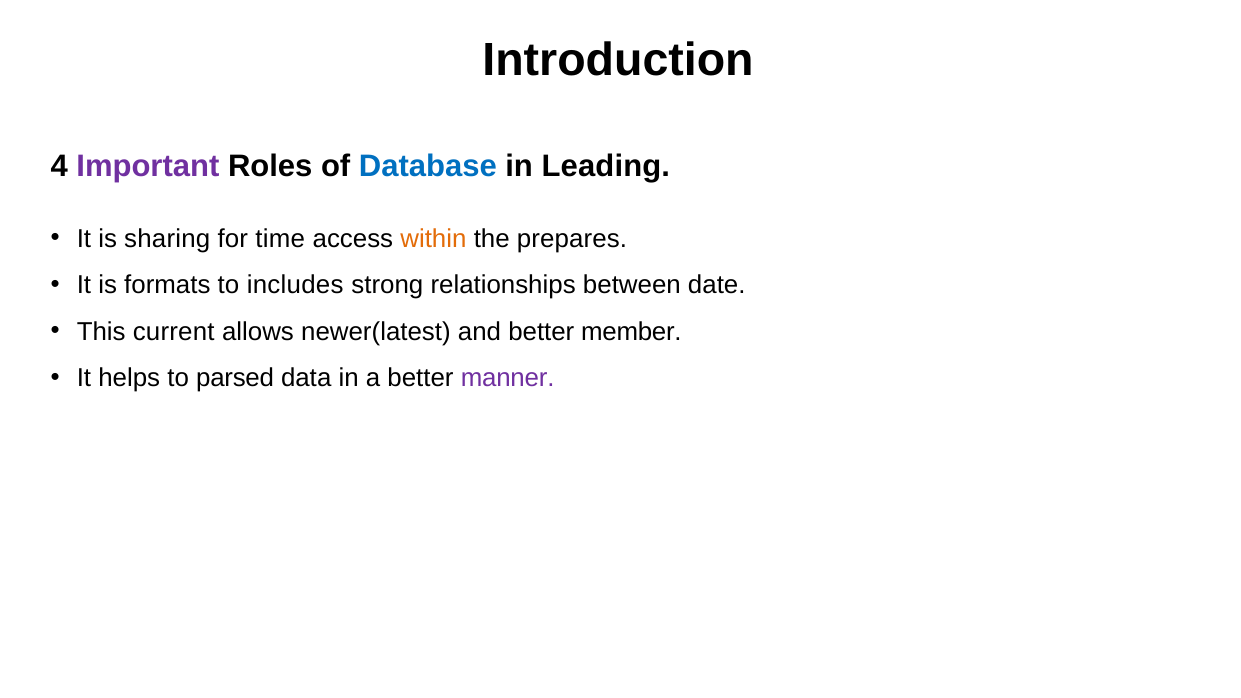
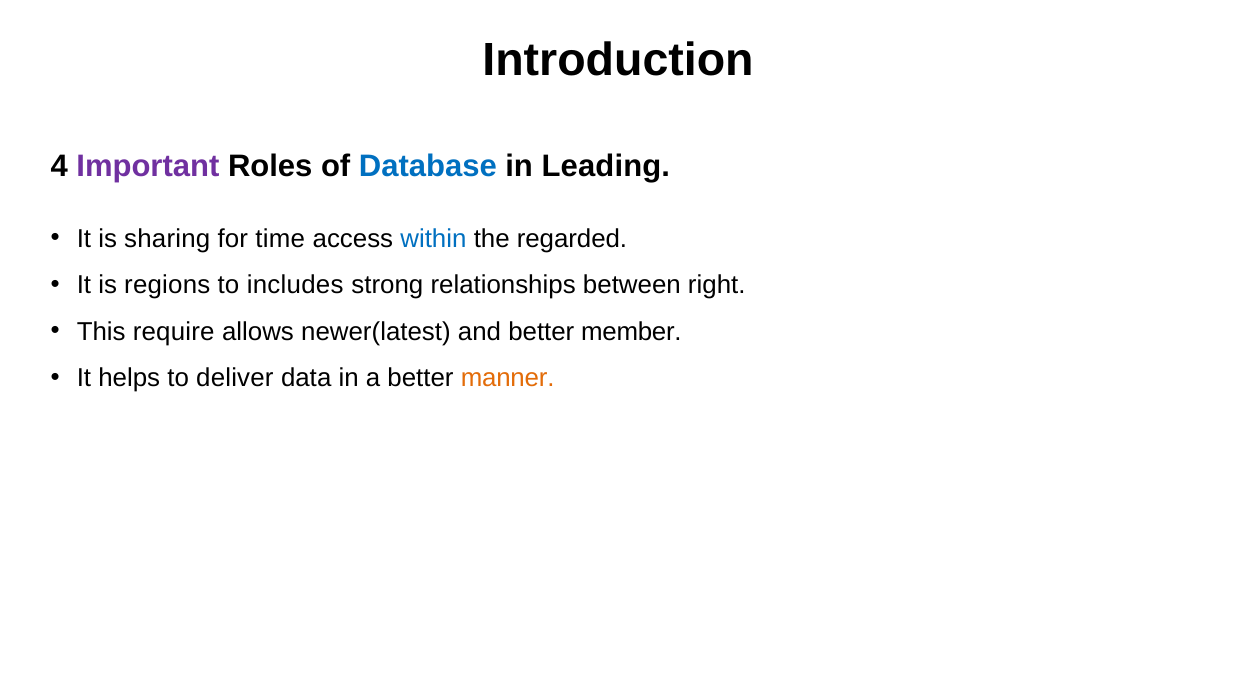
within colour: orange -> blue (433, 239)
prepares: prepares -> regarded (572, 239)
formats: formats -> regions (167, 285)
date: date -> right (717, 285)
current: current -> require (174, 332)
parsed: parsed -> deliver (235, 378)
manner colour: purple -> orange (508, 378)
